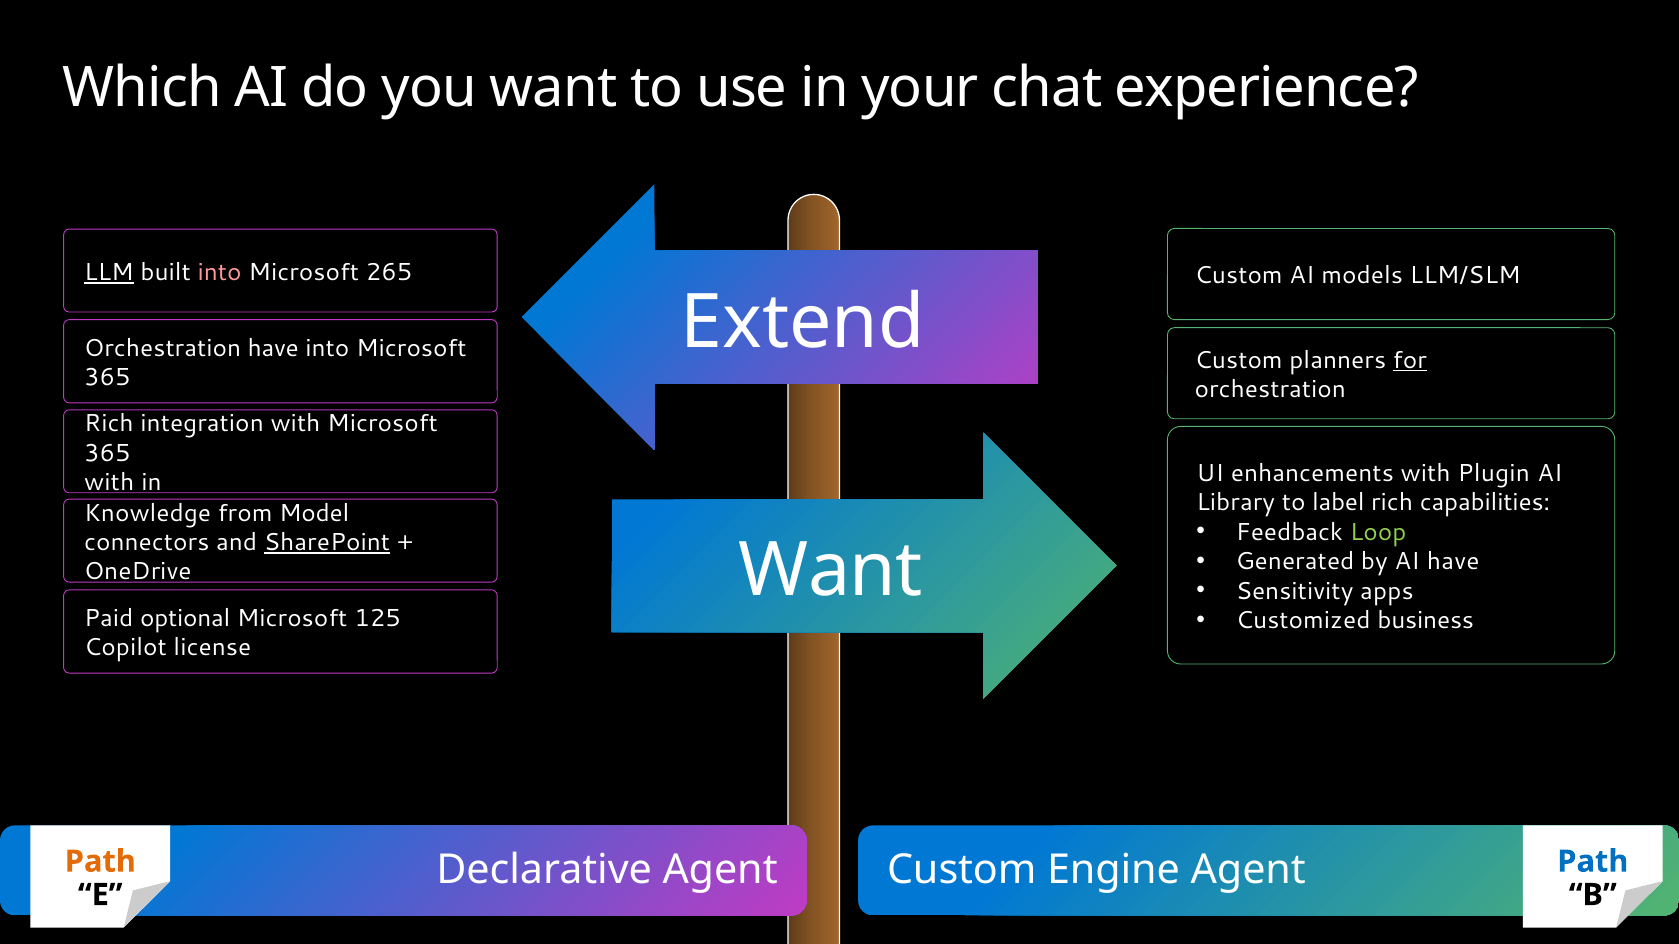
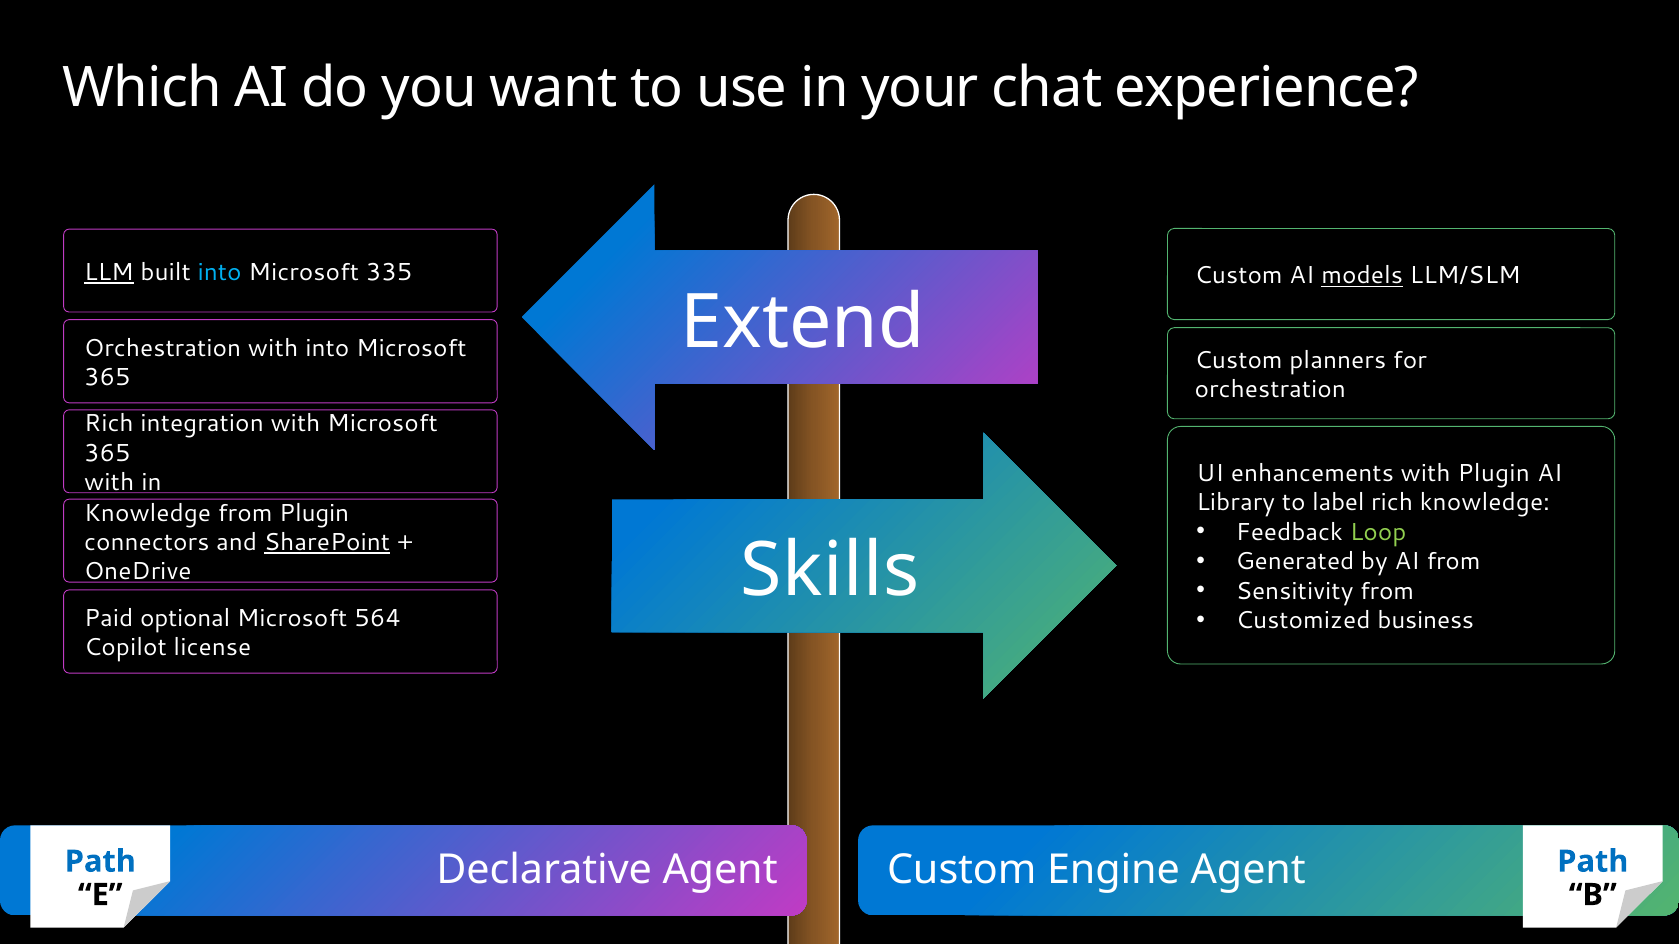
into colour: pink -> light blue (220, 272)
265: 265 -> 335 (389, 272)
models underline: none -> present (1362, 276)
Orchestration have: have -> with (273, 348)
for underline: present -> none (1410, 360)
rich capabilities: capabilities -> knowledge (1485, 503)
from Model: Model -> Plugin (314, 513)
AI have: have -> from (1454, 562)
Want: Want -> Skills (830, 571)
apps: apps -> from (1387, 591)
125: 125 -> 564 (378, 619)
Path colour: orange -> blue (100, 862)
